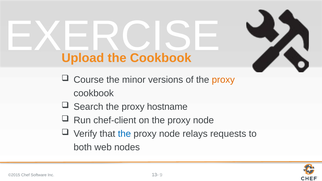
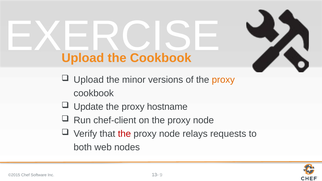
Course: Course -> Upload (89, 80)
Search: Search -> Update (89, 107)
the colour: blue -> red (124, 134)
